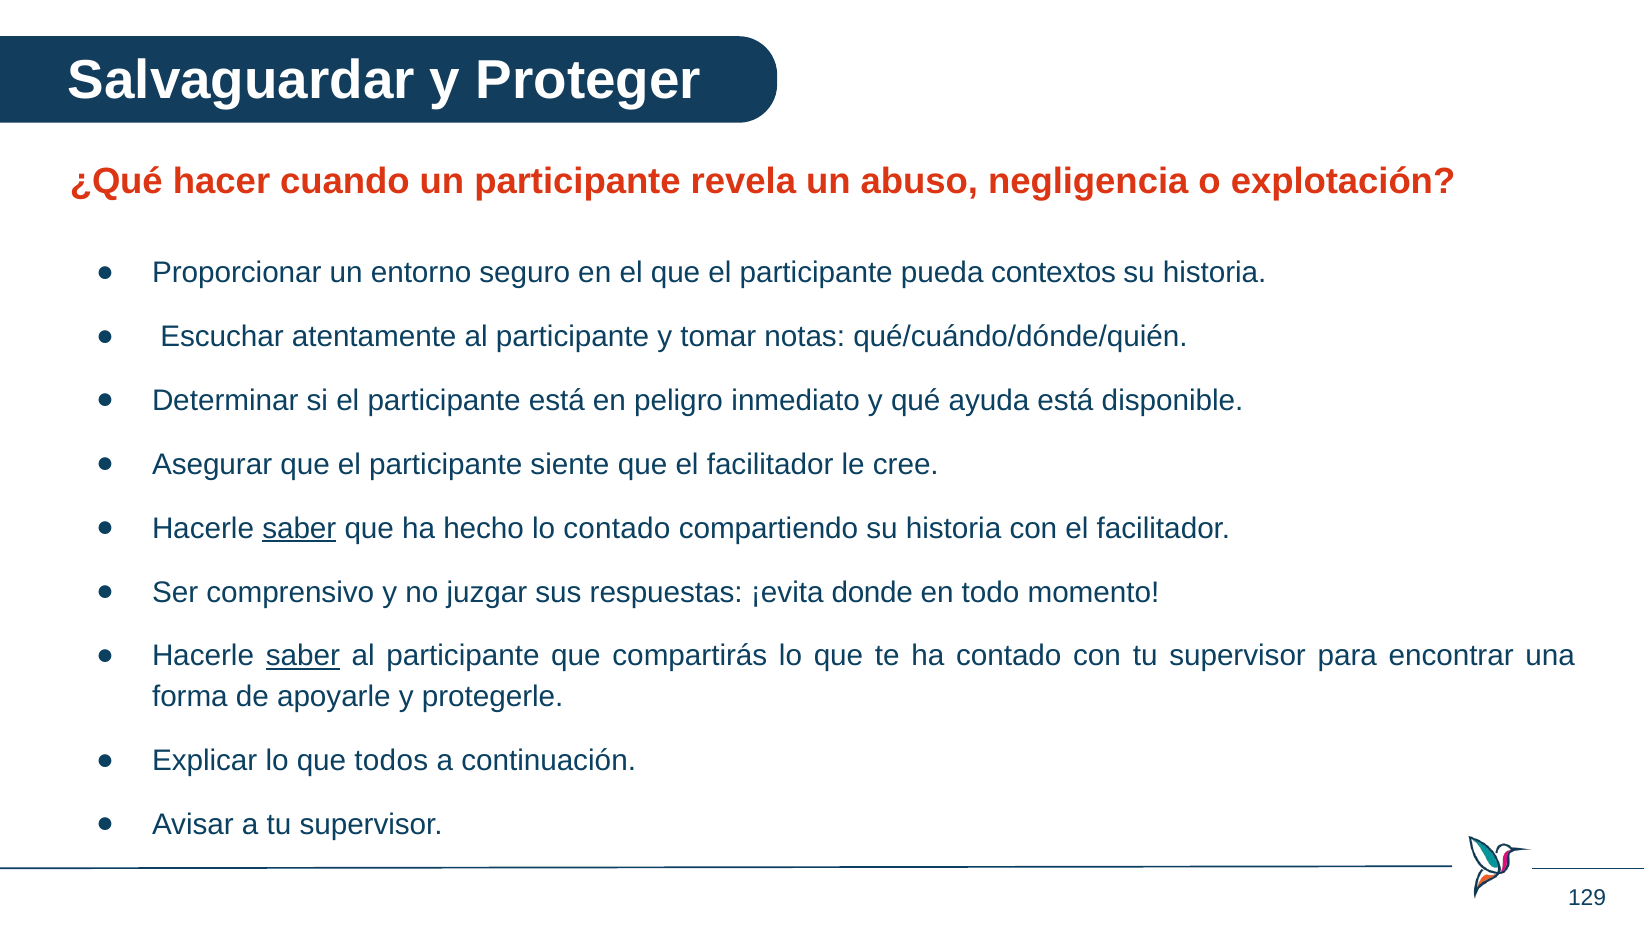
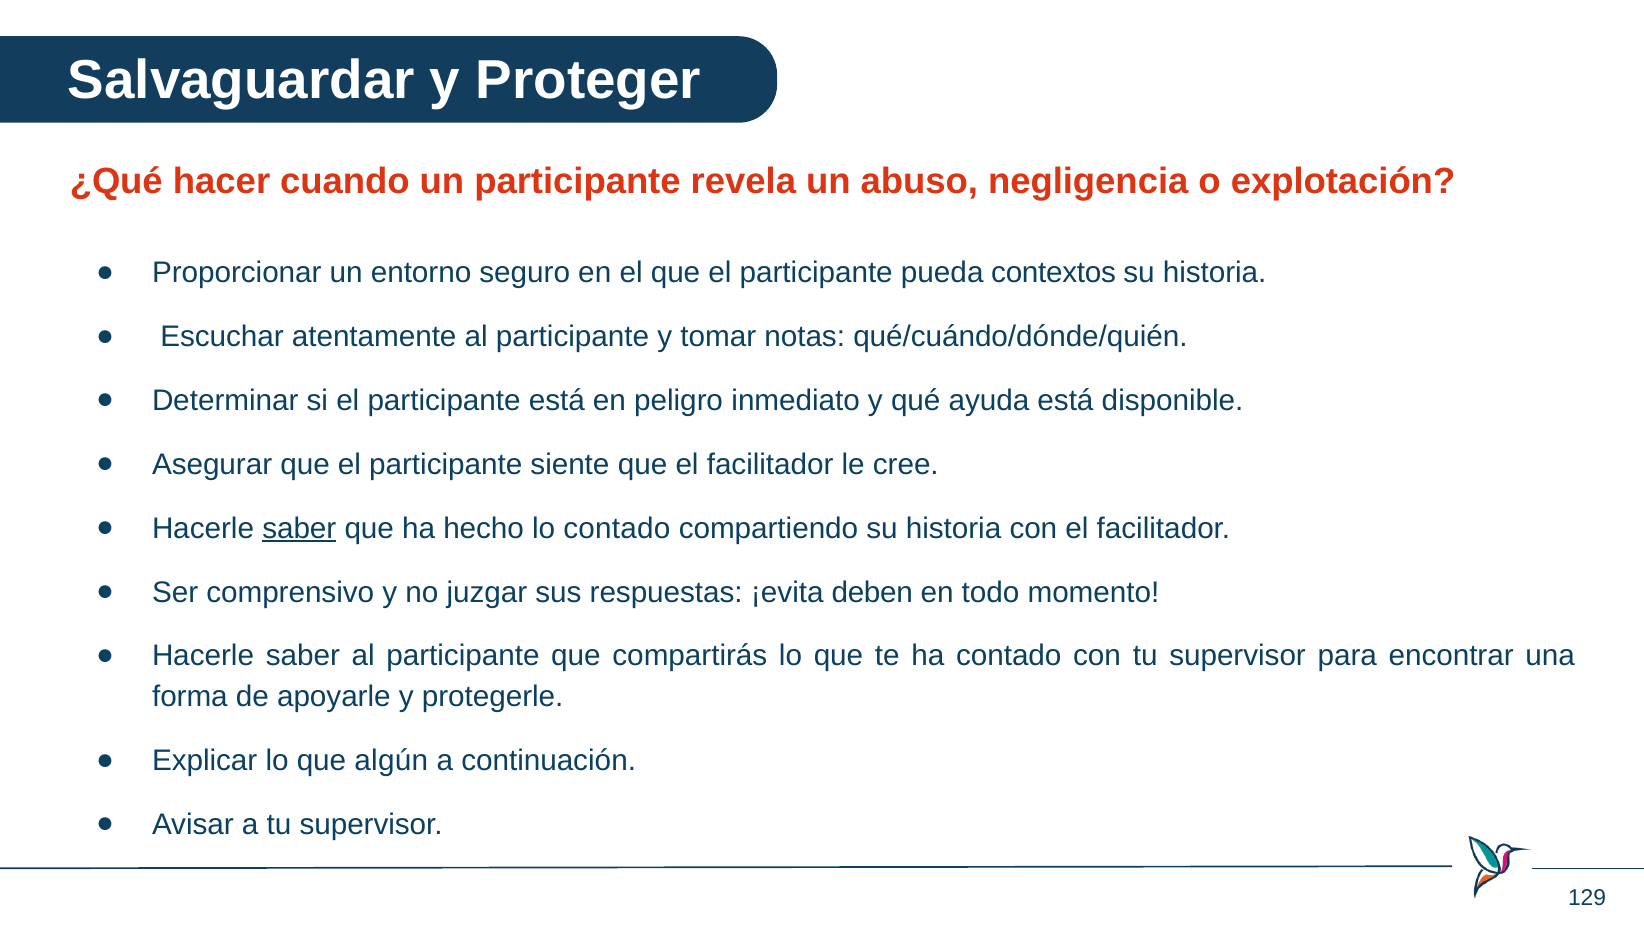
donde: donde -> deben (872, 592)
saber underline: present -> none (303, 656)
todos: todos -> algún (391, 761)
